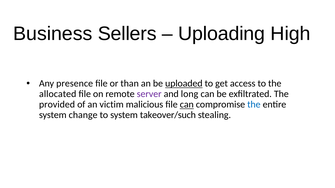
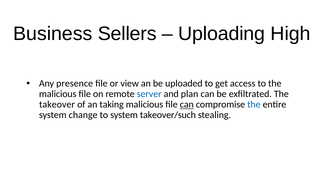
than: than -> view (130, 84)
uploaded underline: present -> none (184, 84)
allocated: allocated -> malicious (58, 94)
server colour: purple -> blue (149, 94)
long: long -> plan (190, 94)
provided: provided -> takeover (57, 105)
victim: victim -> taking (112, 105)
